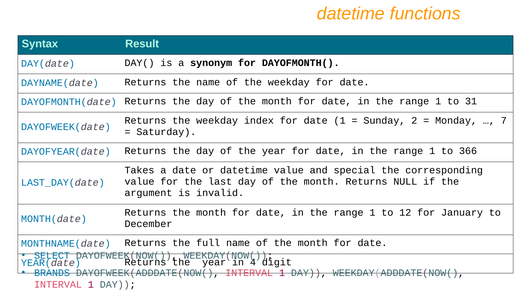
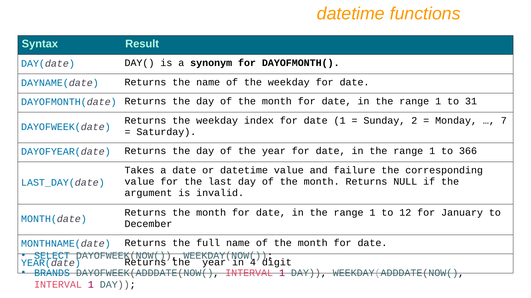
special: special -> failure (355, 171)
